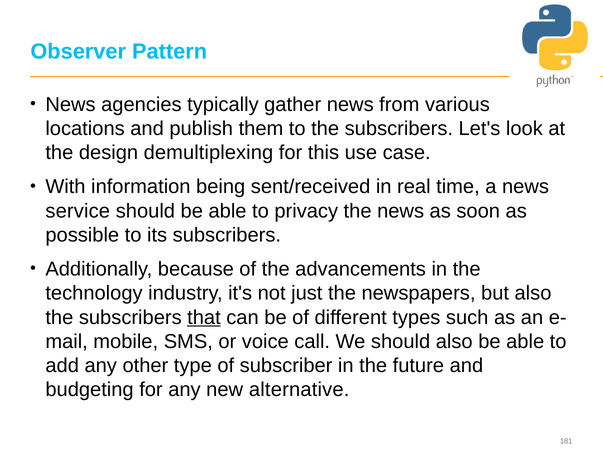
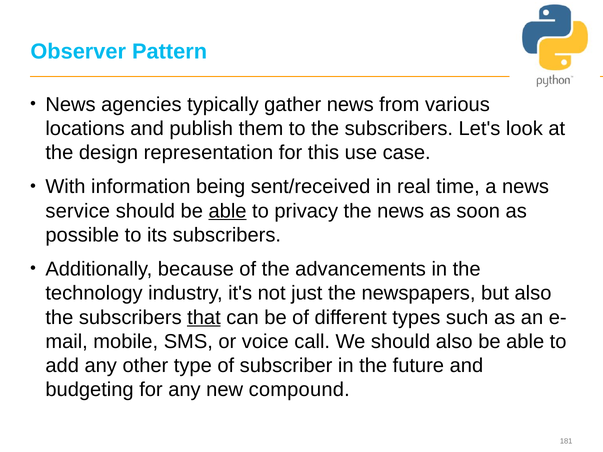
demultiplexing: demultiplexing -> representation (208, 153)
able underline: none -> present (228, 211)
alternative: alternative -> compound (299, 390)
